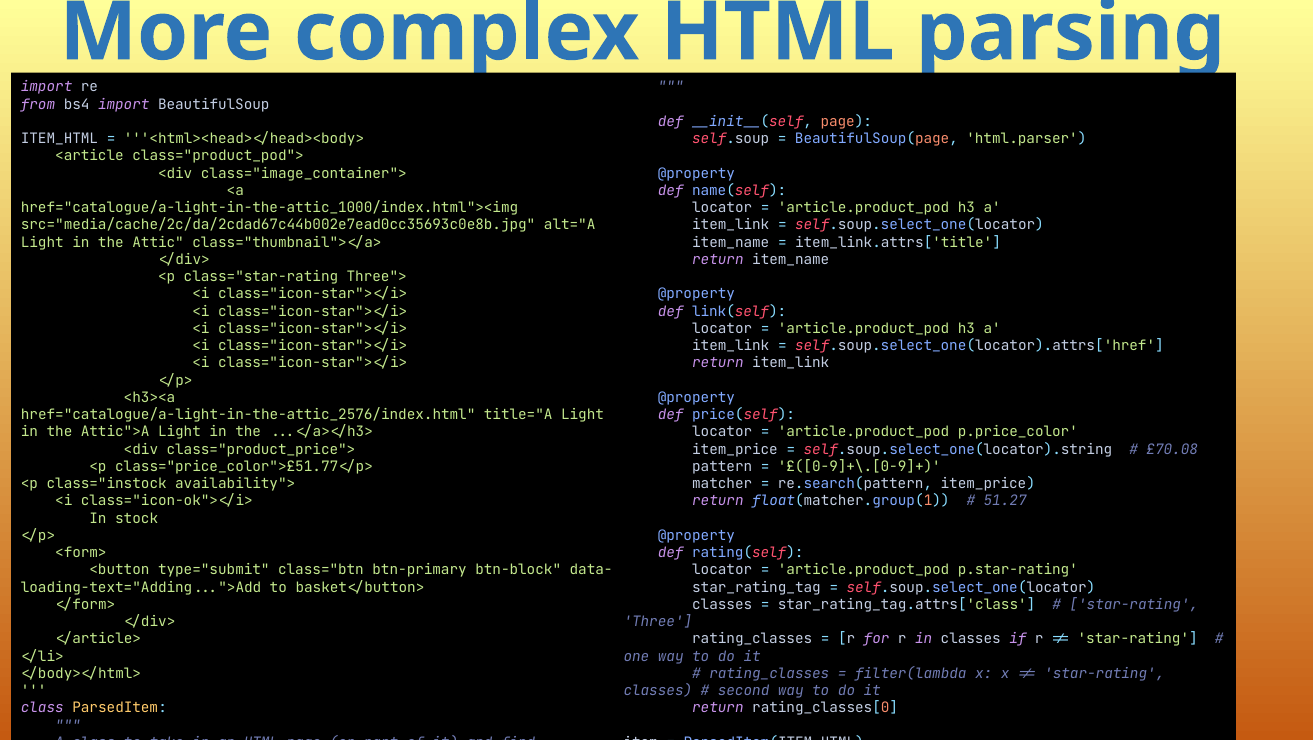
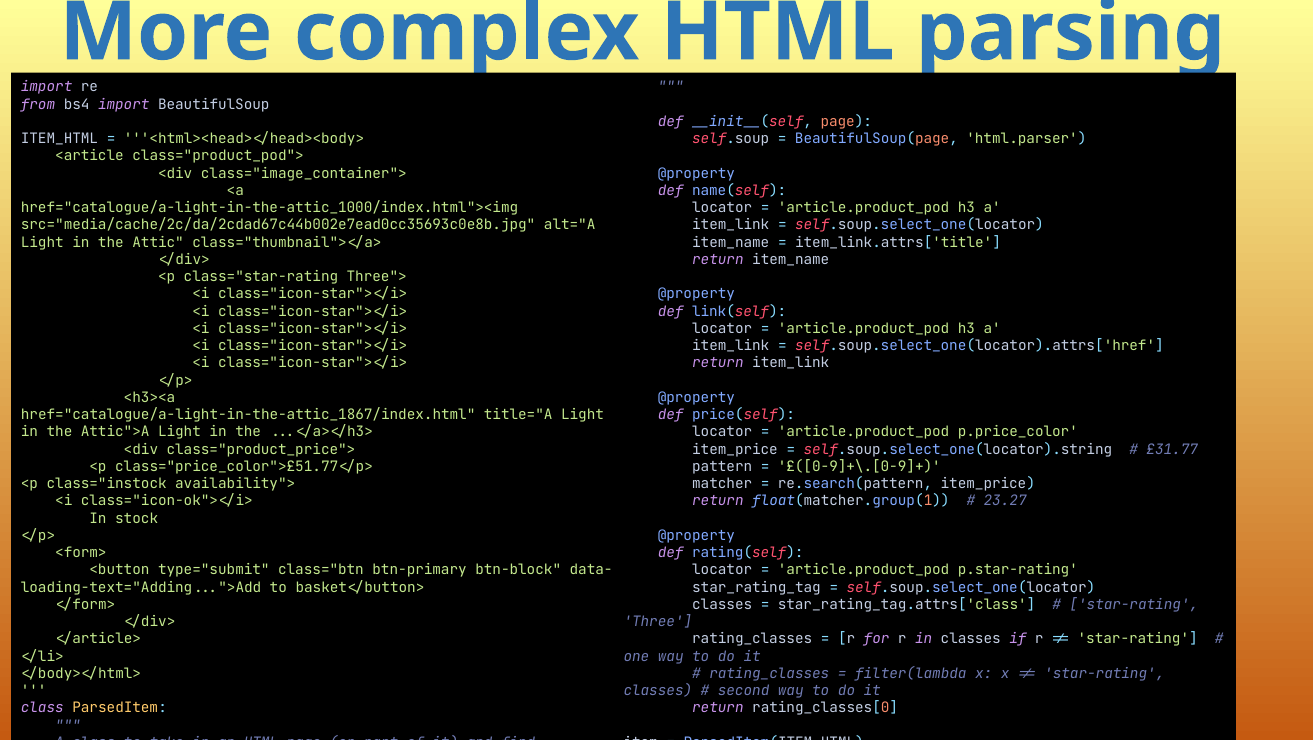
href="catalogue/a-light-in-the-attic_2576/index.html: href="catalogue/a-light-in-the-attic_2576/index.html -> href="catalogue/a-light-in-the-attic_1867/index.html (248, 415)
£70.08: £70.08 -> £31.77 (1172, 450)
51.27: 51.27 -> 23.27 (1005, 501)
